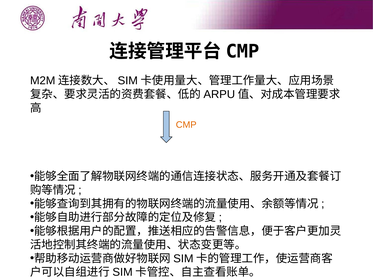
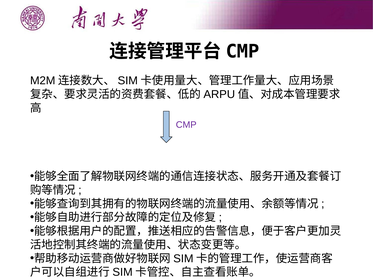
CMP colour: orange -> purple (186, 125)
